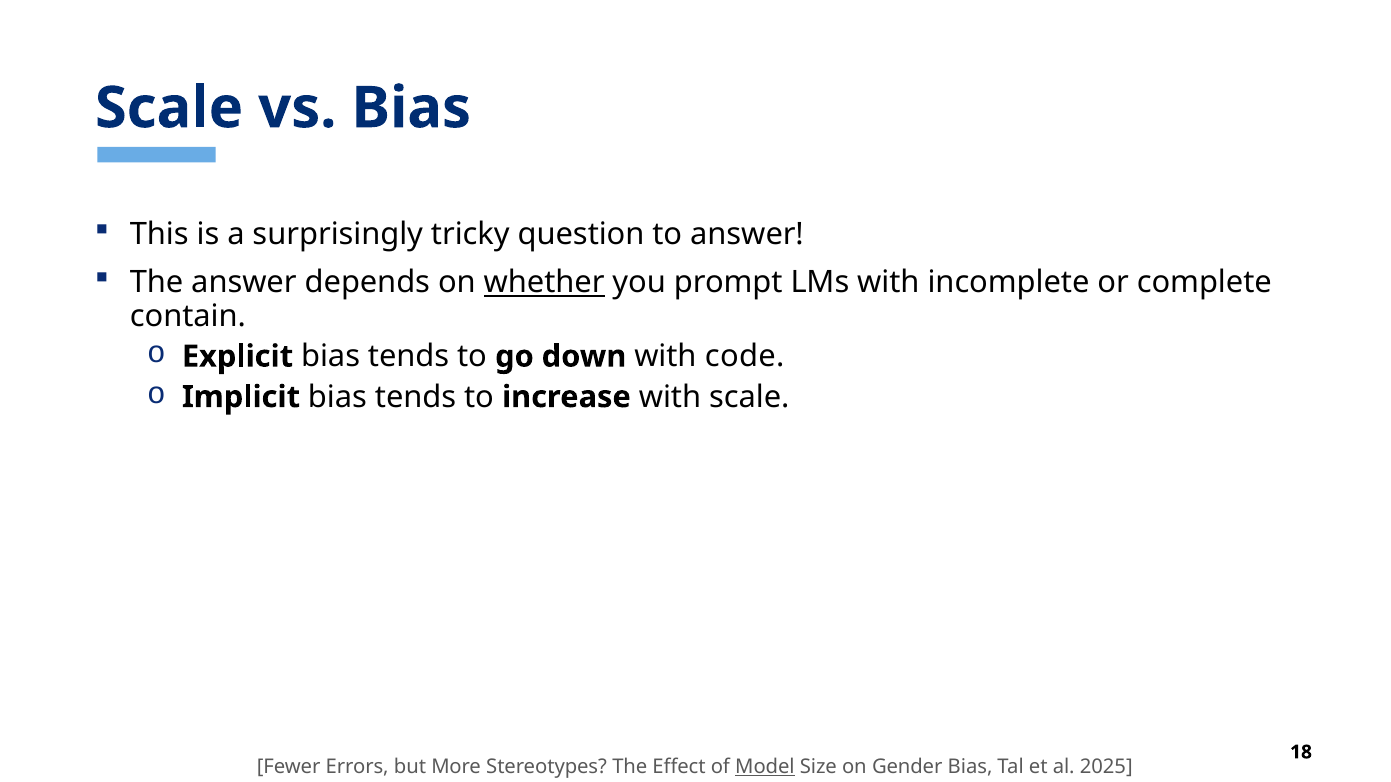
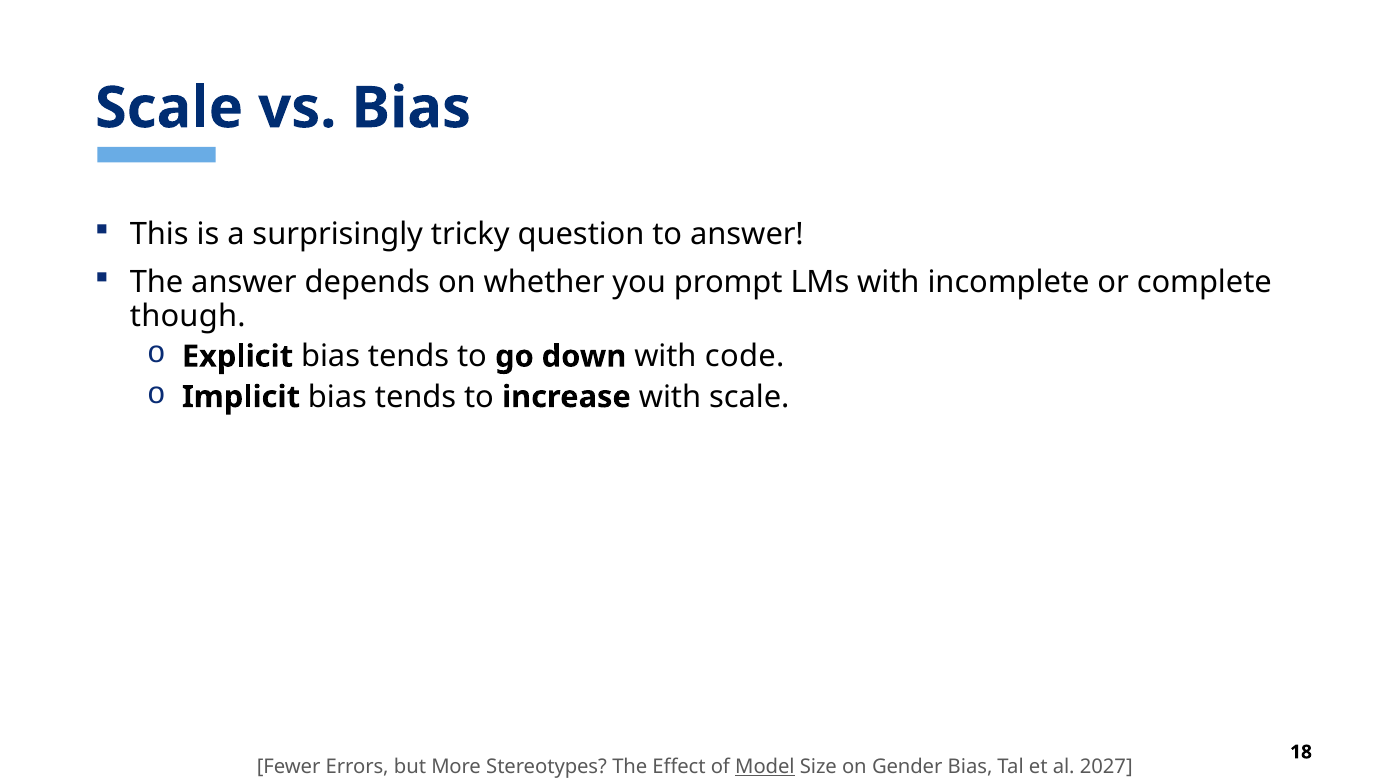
whether underline: present -> none (544, 283)
contain: contain -> though (188, 316)
2025: 2025 -> 2027 (1106, 768)
